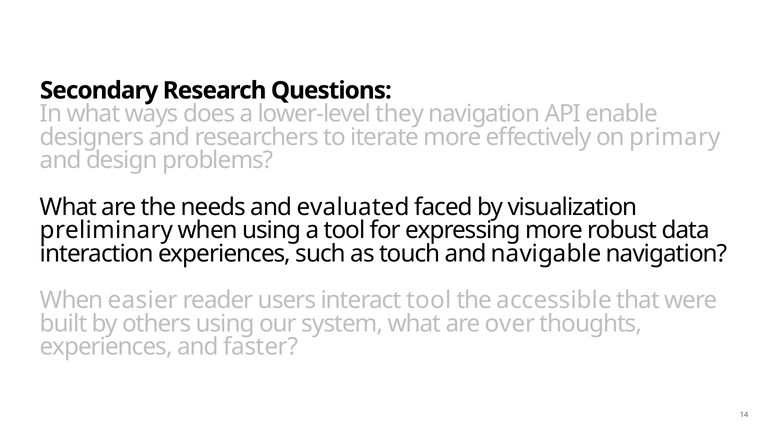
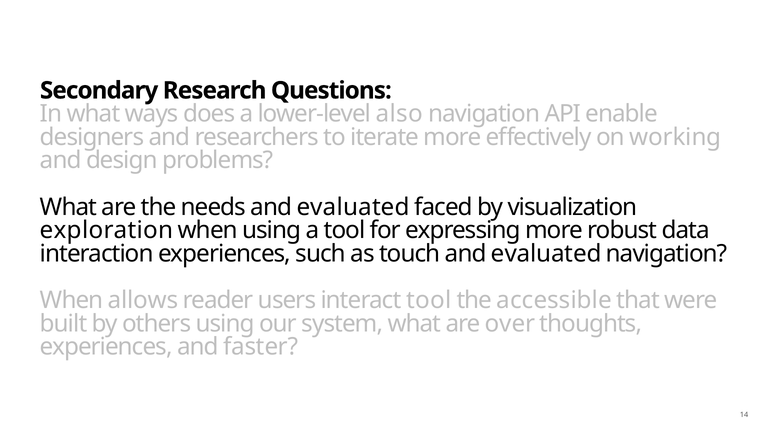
they: they -> also (399, 114)
primary: primary -> working (675, 137)
preliminary: preliminary -> exploration (107, 230)
touch and navigable: navigable -> evaluated (546, 254)
easier: easier -> allows (143, 300)
